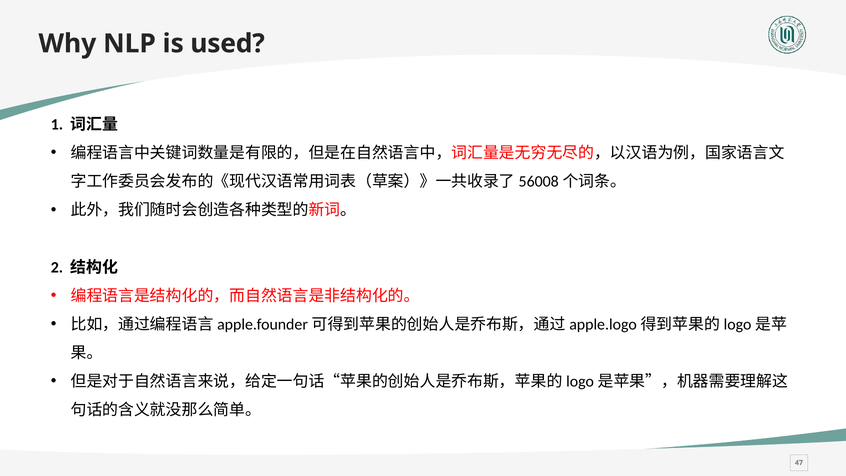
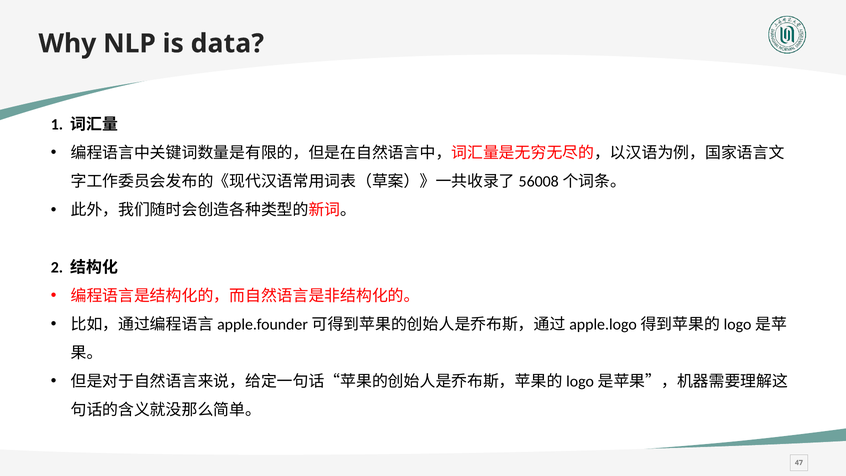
used: used -> data (227, 44)
